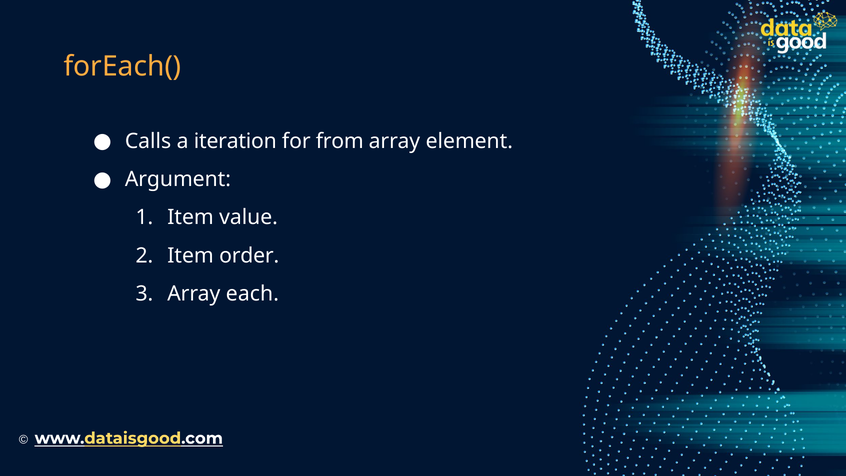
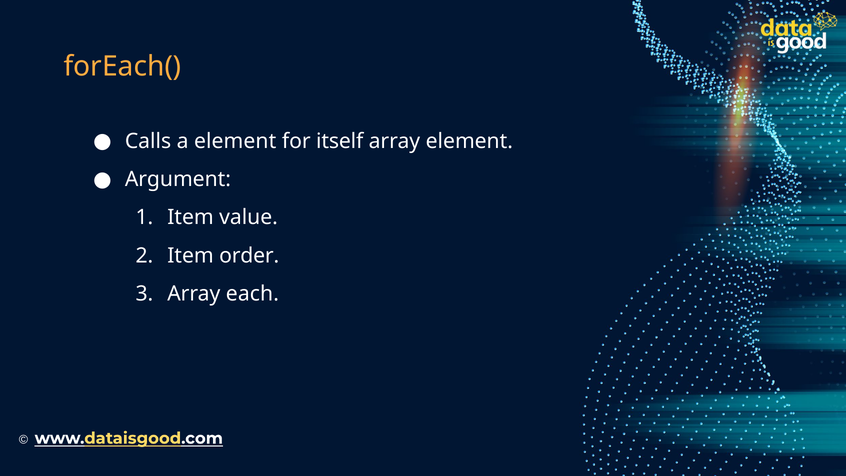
a iteration: iteration -> element (235, 141)
from: from -> itself (340, 141)
